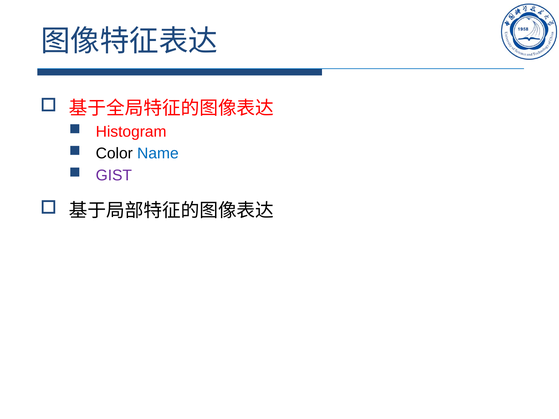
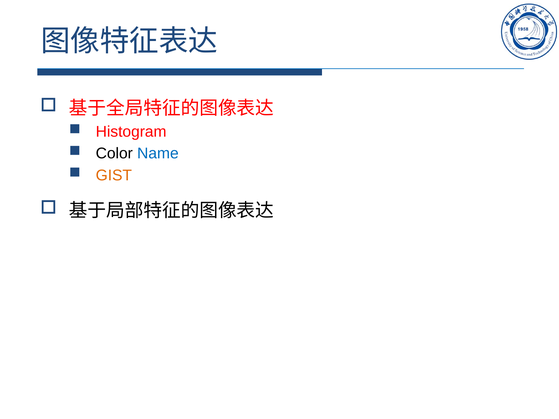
GIST colour: purple -> orange (114, 175)
